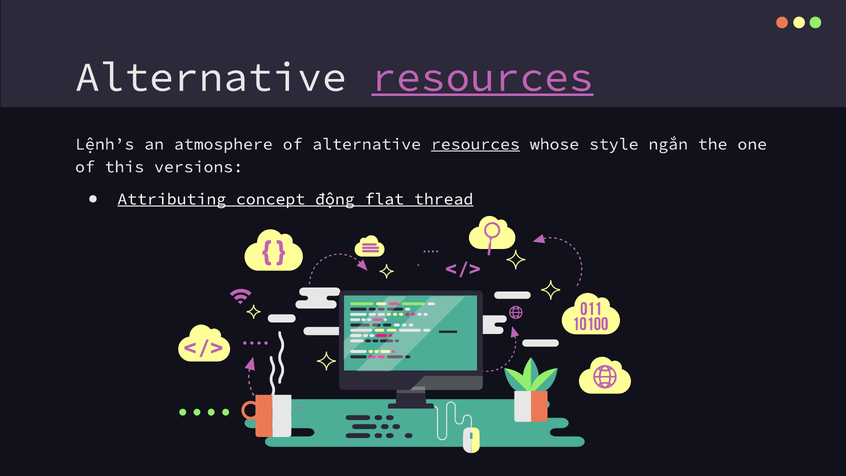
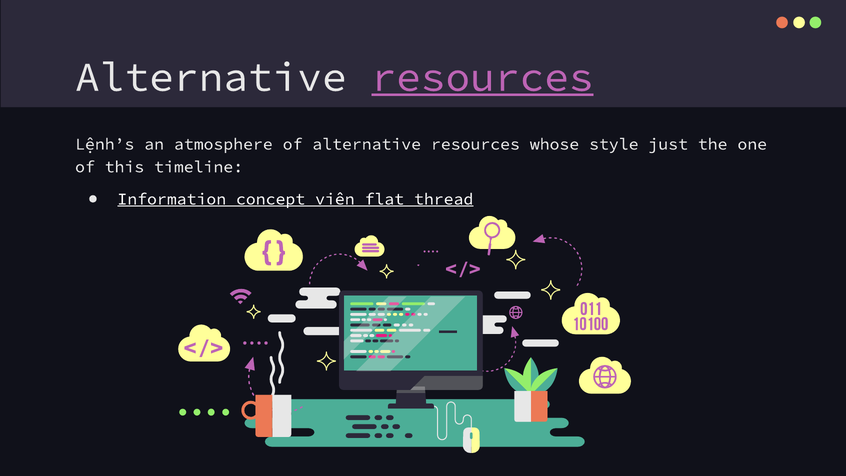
resources underline: present -> none (475, 144)
ngắn: ngắn -> just (668, 144)
versions: versions -> timeline (199, 167)
Attributing: Attributing -> Information (172, 199)
động: động -> viên (335, 199)
